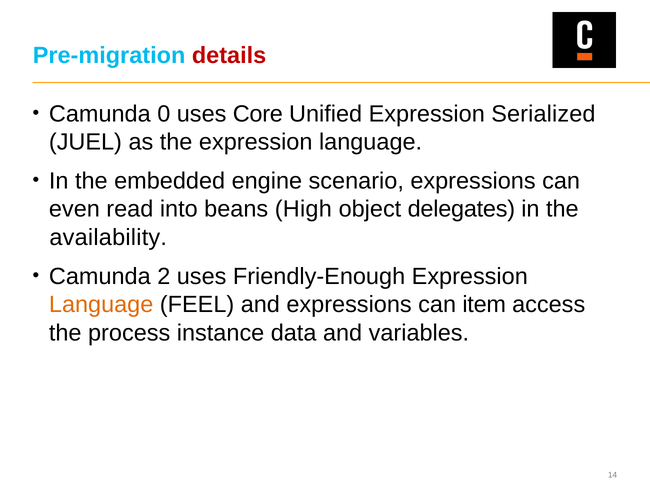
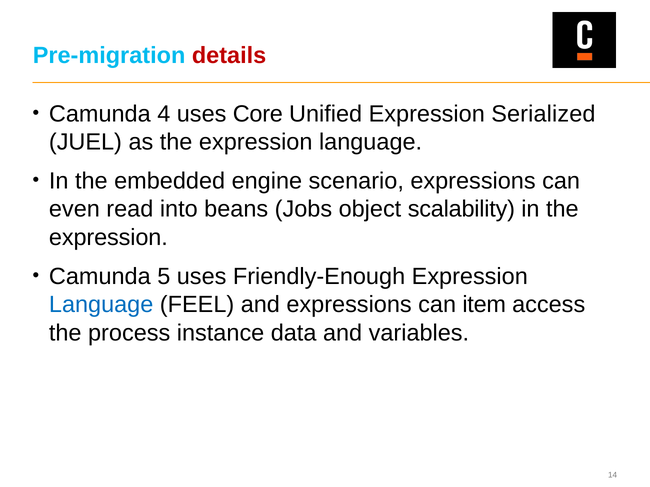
0: 0 -> 4 (164, 114)
High: High -> Jobs (303, 209)
delegates: delegates -> scalability (461, 209)
availability: availability -> expression (108, 238)
2: 2 -> 5 (164, 277)
Language colour: orange -> blue (101, 305)
